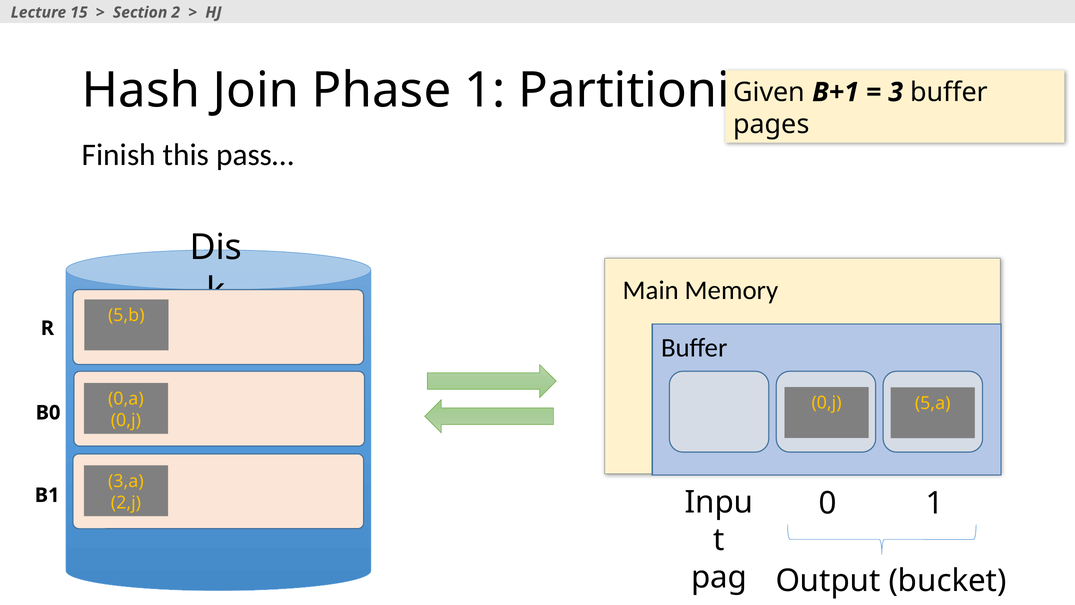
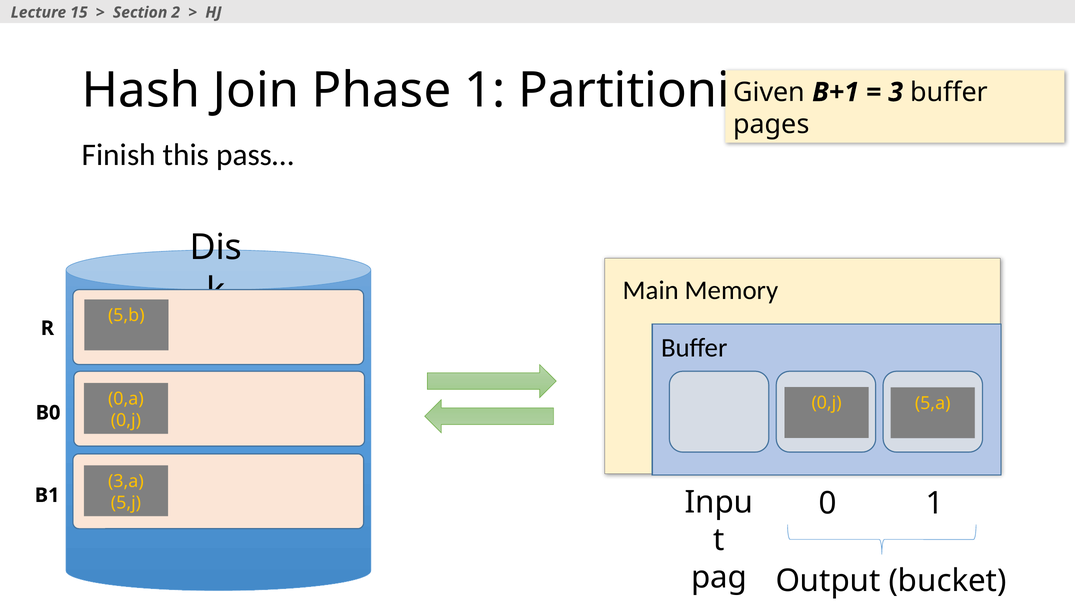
2,j: 2,j -> 5,j (126, 503)
